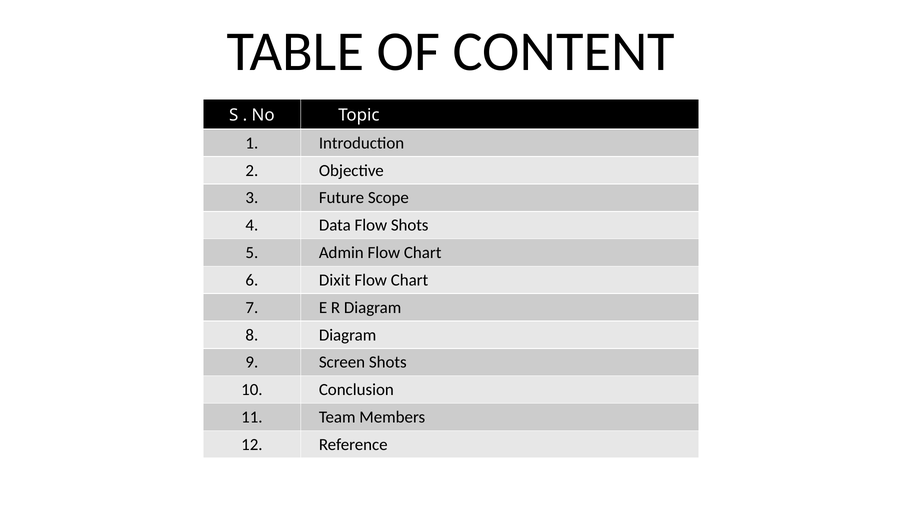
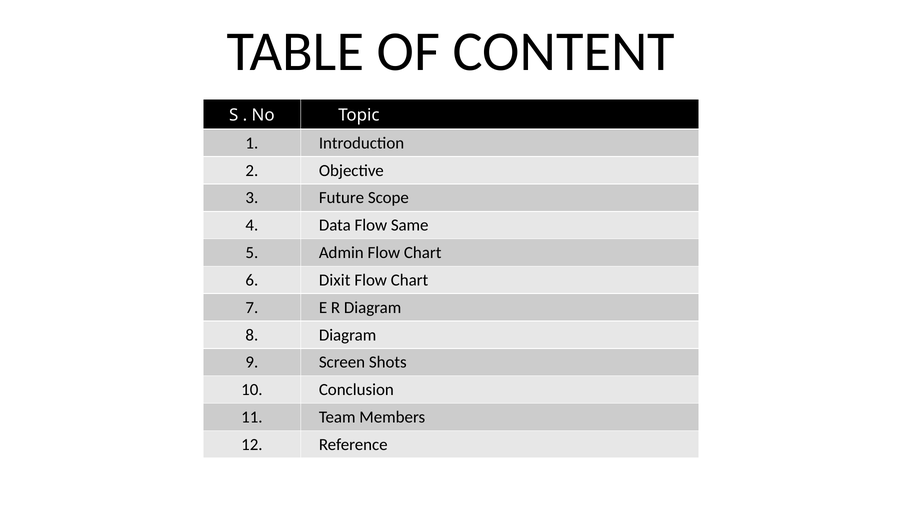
Flow Shots: Shots -> Same (410, 225)
